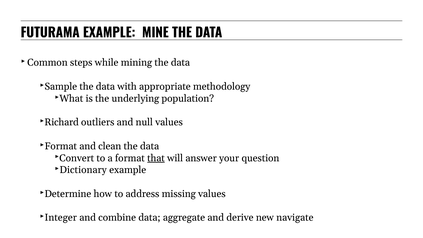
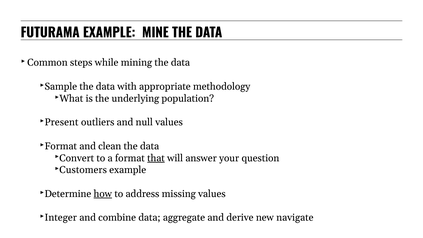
Richard: Richard -> Present (62, 122)
Dictionary: Dictionary -> Customers (83, 170)
how underline: none -> present (103, 193)
